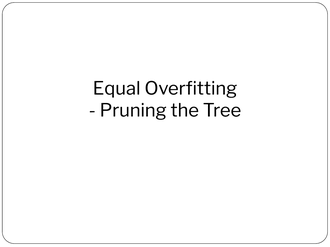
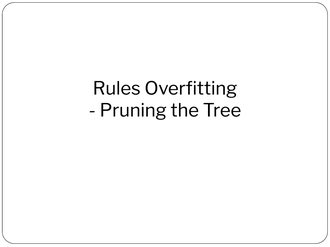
Equal: Equal -> Rules (117, 89)
